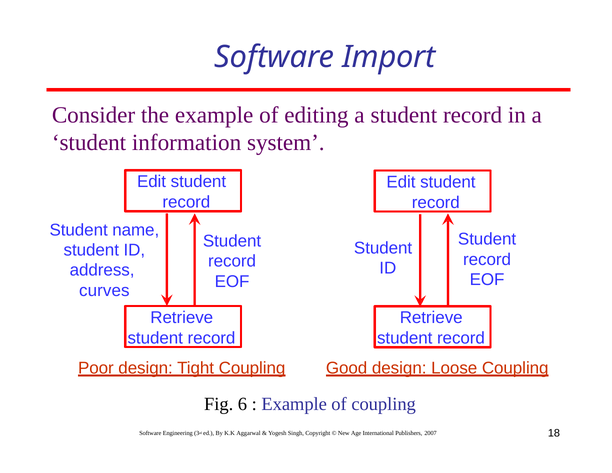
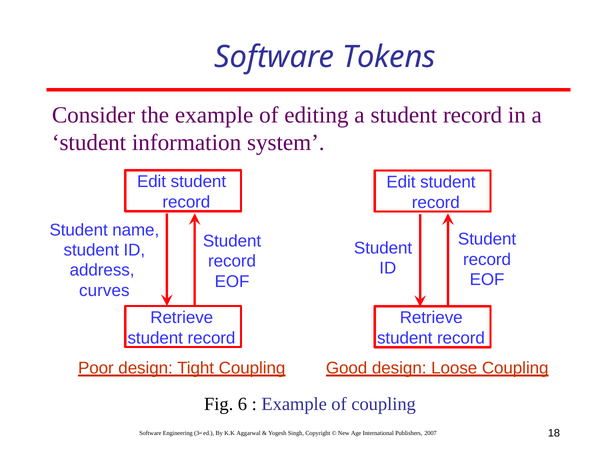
Import: Import -> Tokens (389, 57)
